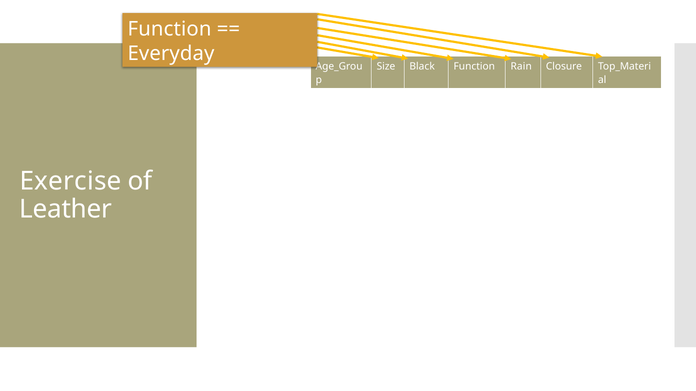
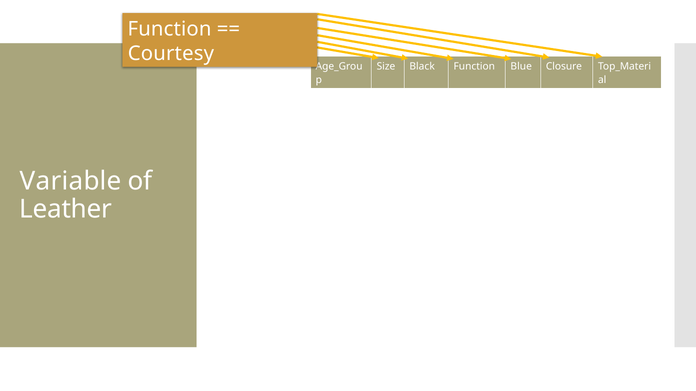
Everyday: Everyday -> Courtesy (171, 54)
Rain: Rain -> Blue (521, 66)
Exercise: Exercise -> Variable (71, 181)
